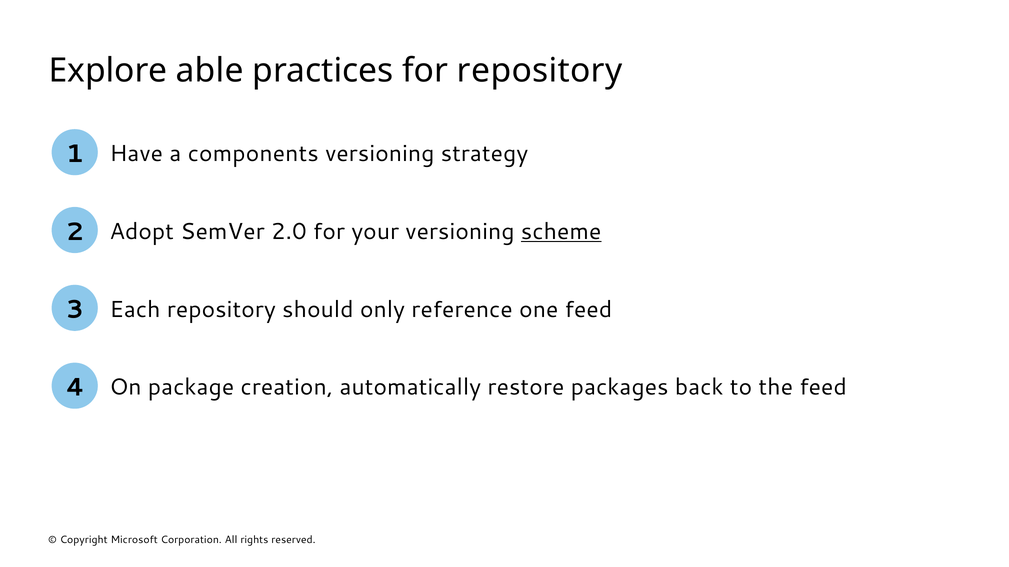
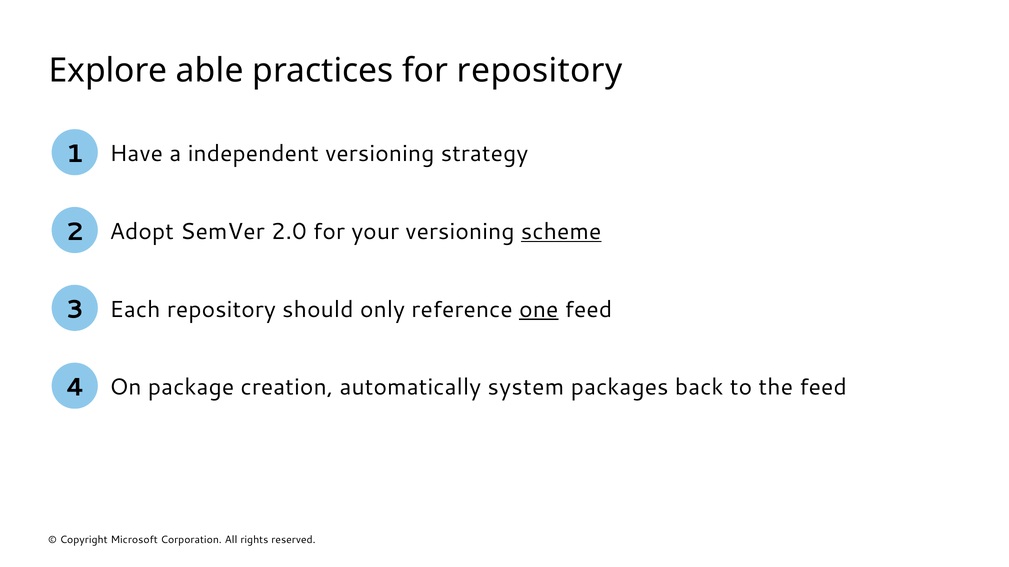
components: components -> independent (253, 154)
one underline: none -> present (539, 310)
restore: restore -> system (526, 388)
